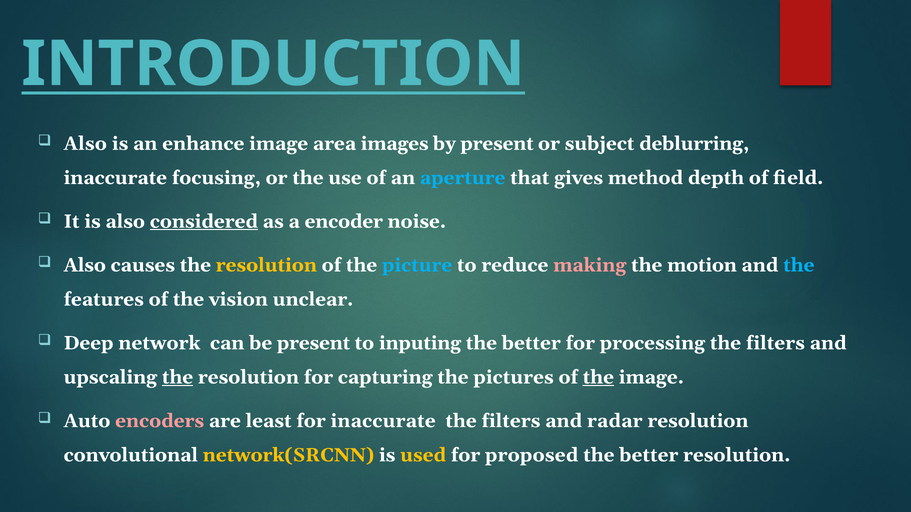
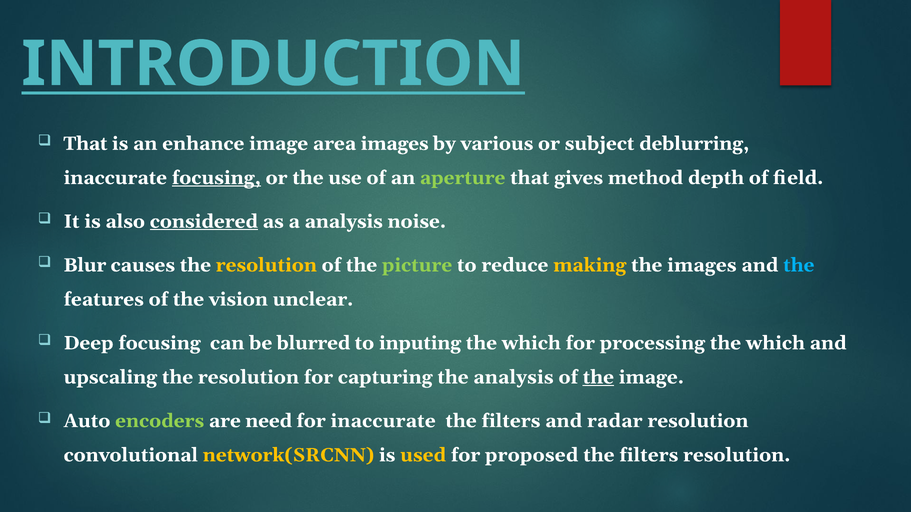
Also: Also -> That (85, 144)
by present: present -> various (497, 144)
focusing underline: none -> present (216, 178)
aperture colour: light blue -> light green (463, 178)
a encoder: encoder -> analysis (344, 222)
Also: Also -> Blur (85, 265)
picture colour: light blue -> light green (417, 265)
making colour: pink -> yellow (590, 265)
the motion: motion -> images (702, 265)
Deep network: network -> focusing (159, 343)
be present: present -> blurred (314, 343)
better: better -> which (531, 343)
filters: filters -> which (775, 343)
the underline: present -> none (178, 378)
the pictures: pictures -> analysis (513, 378)
encoders colour: pink -> light green (160, 421)
least: least -> need (269, 421)
better: better -> filters (649, 455)
